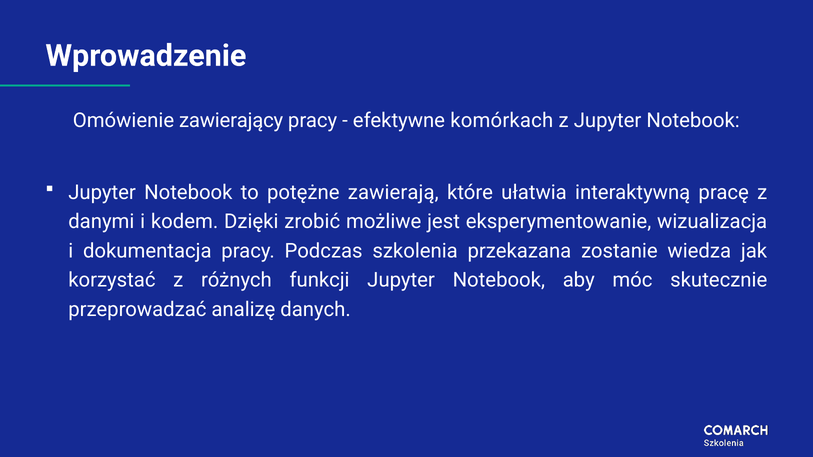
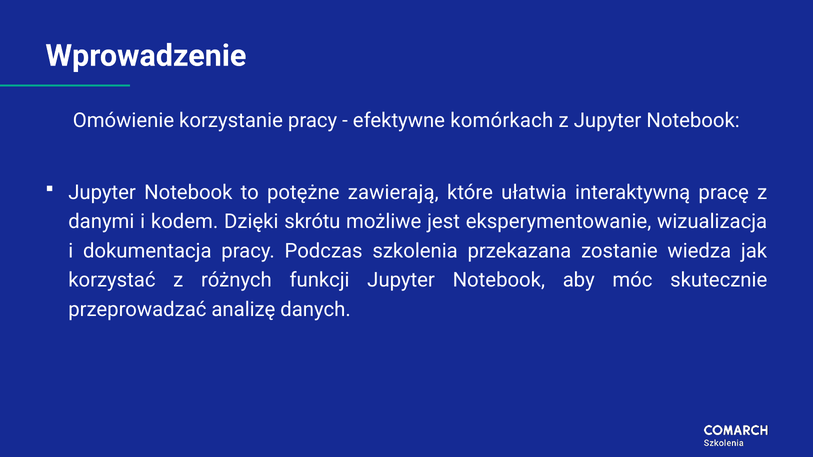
zawierający: zawierający -> korzystanie (231, 121)
zrobić: zrobić -> skrótu (312, 222)
